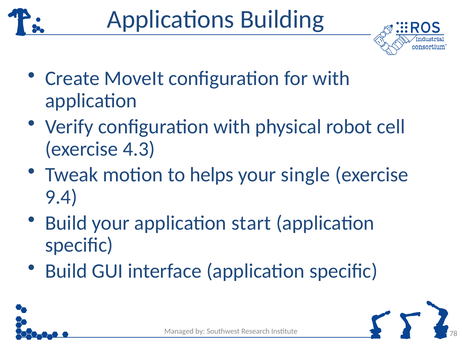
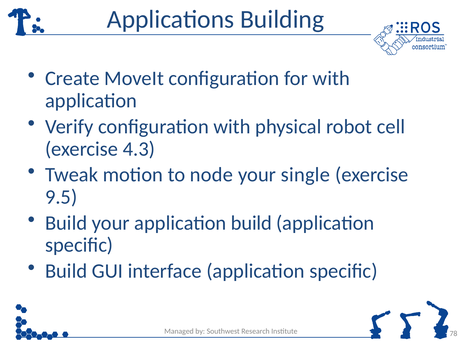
helps: helps -> node (212, 175)
9.4: 9.4 -> 9.5 (61, 197)
application start: start -> build (251, 223)
